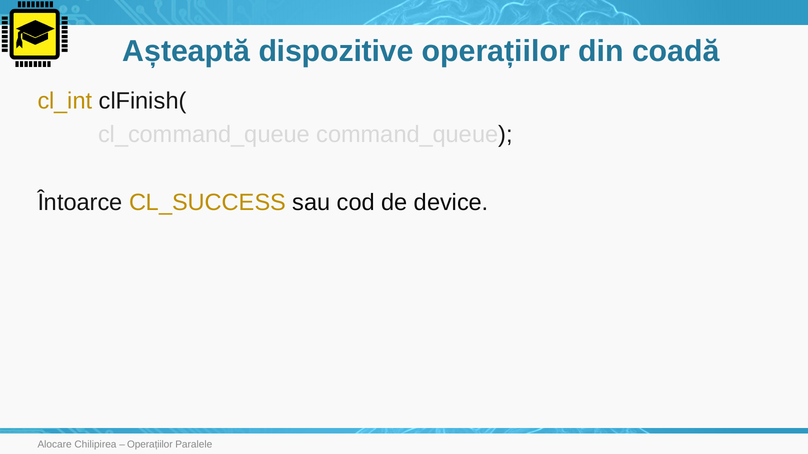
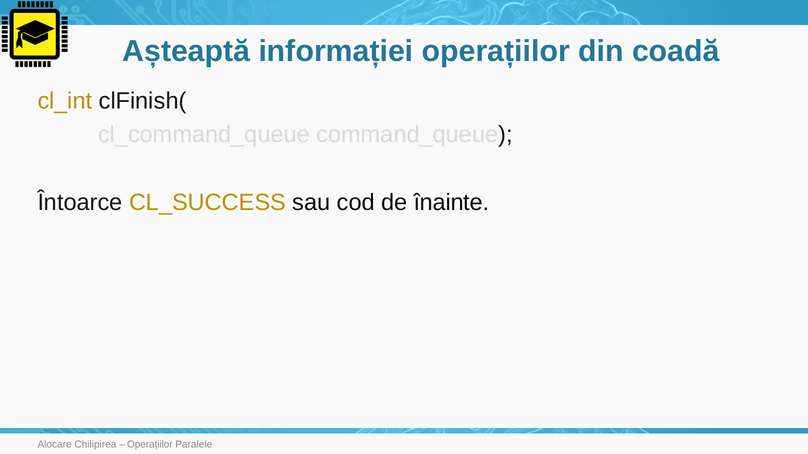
dispozitive: dispozitive -> informației (336, 51)
device: device -> înainte (451, 202)
